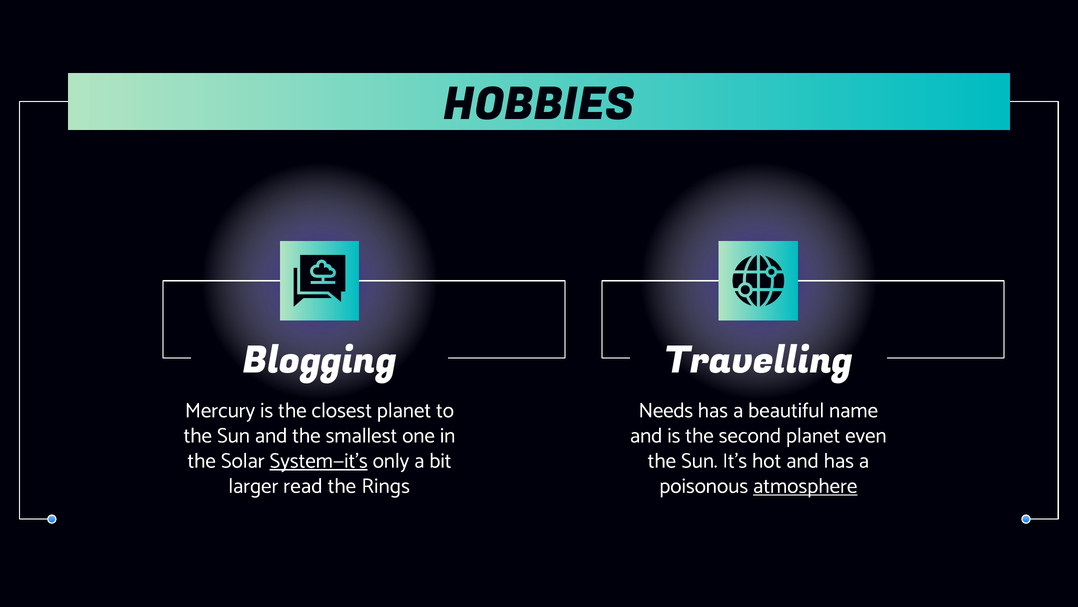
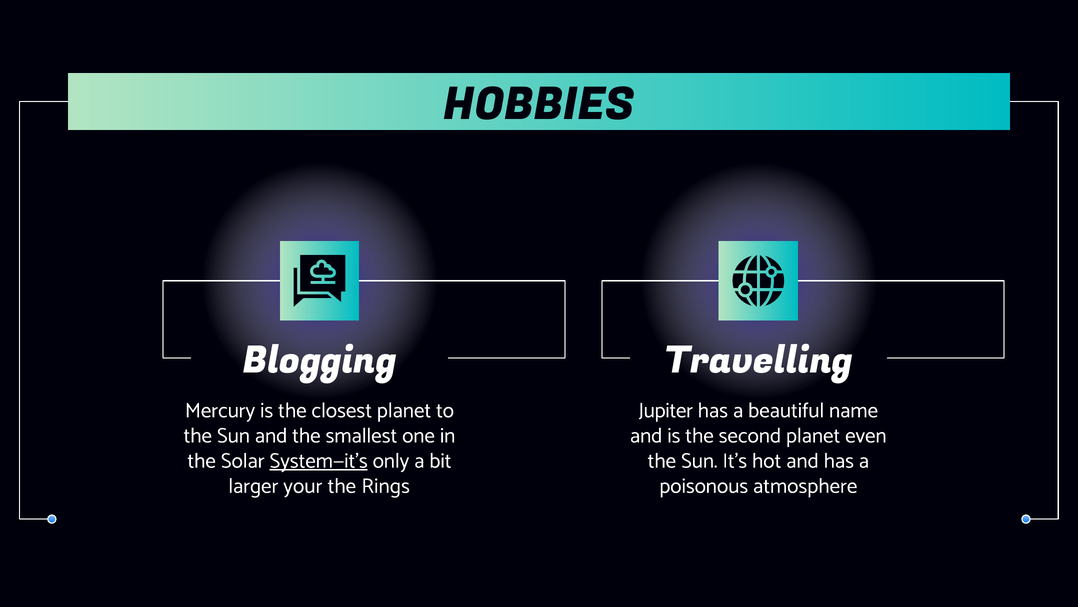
Needs: Needs -> Jupiter (666, 410)
read: read -> your (303, 485)
atmosphere underline: present -> none (805, 485)
